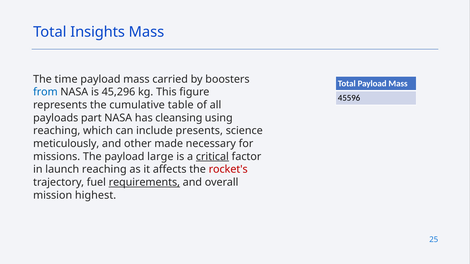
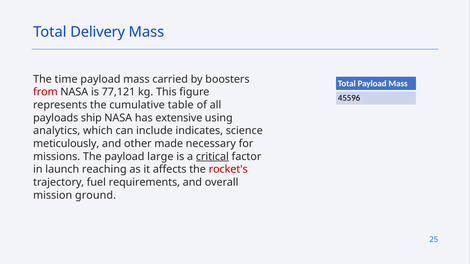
Insights: Insights -> Delivery (98, 32)
from colour: blue -> red (45, 92)
45,296: 45,296 -> 77,121 (118, 92)
part: part -> ship (91, 118)
cleansing: cleansing -> extensive (179, 118)
reaching: reaching -> analytics (57, 131)
presents: presents -> indicates (199, 131)
requirements underline: present -> none (144, 183)
highest: highest -> ground (96, 195)
